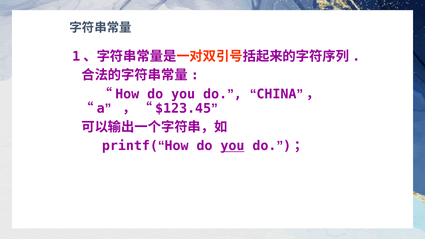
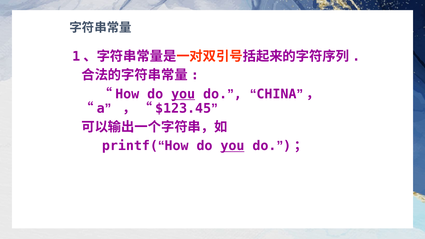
you underline: none -> present (183, 94)
